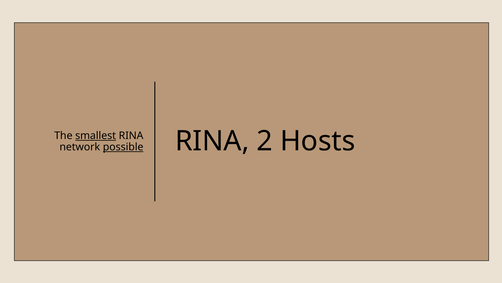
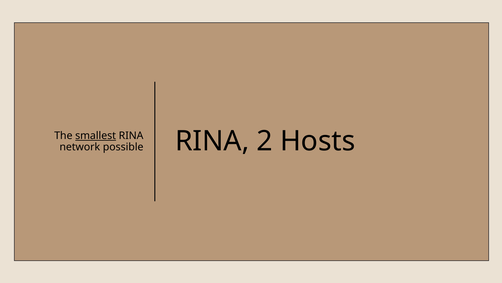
possible underline: present -> none (123, 147)
